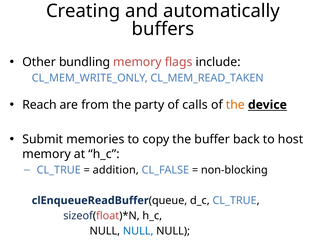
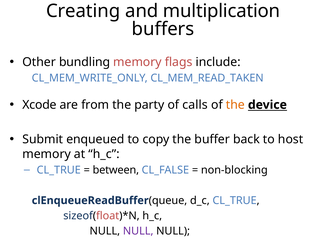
automatically: automatically -> multiplication (222, 11)
Reach: Reach -> Xcode (39, 105)
memories: memories -> enqueued (95, 139)
addition: addition -> between (116, 170)
NULL colour: blue -> purple (138, 230)
